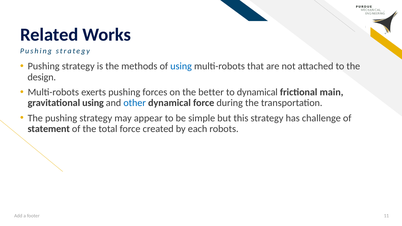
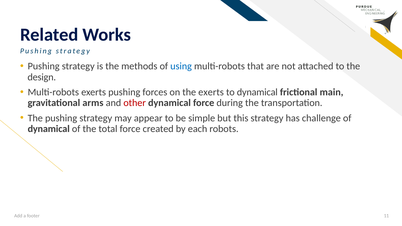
the better: better -> exerts (211, 92)
gravitational using: using -> arms (93, 103)
other colour: blue -> red (135, 103)
statement: statement -> dynamical (49, 129)
